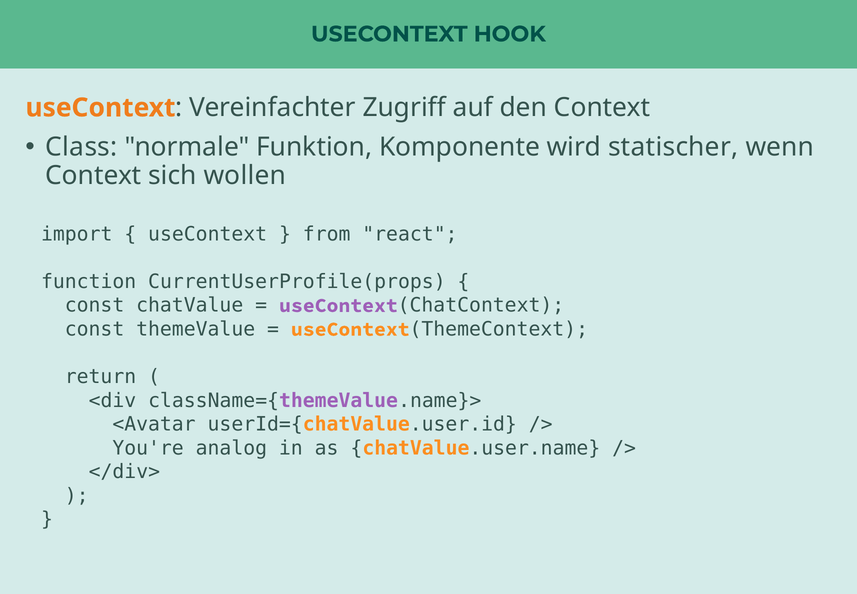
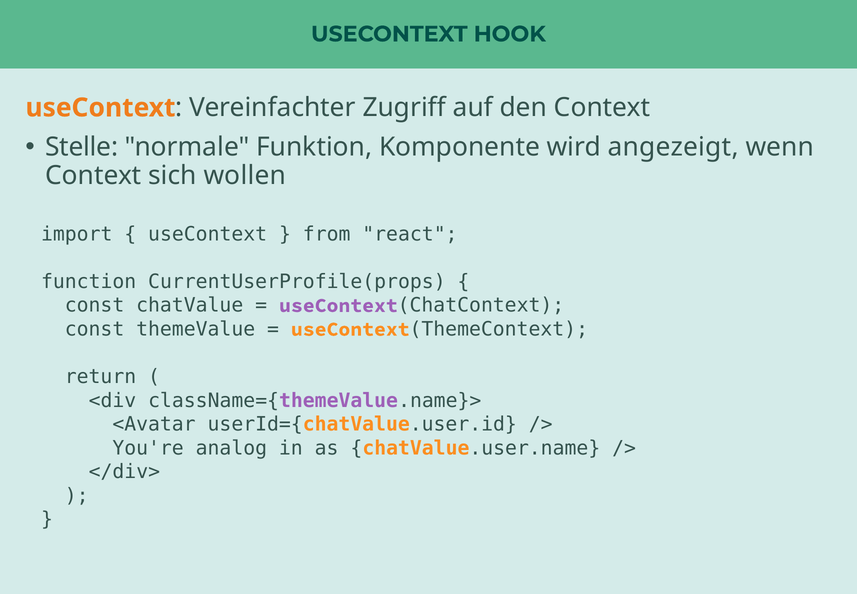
Class: Class -> Stelle (82, 147)
statischer: statischer -> angezeigt (673, 147)
